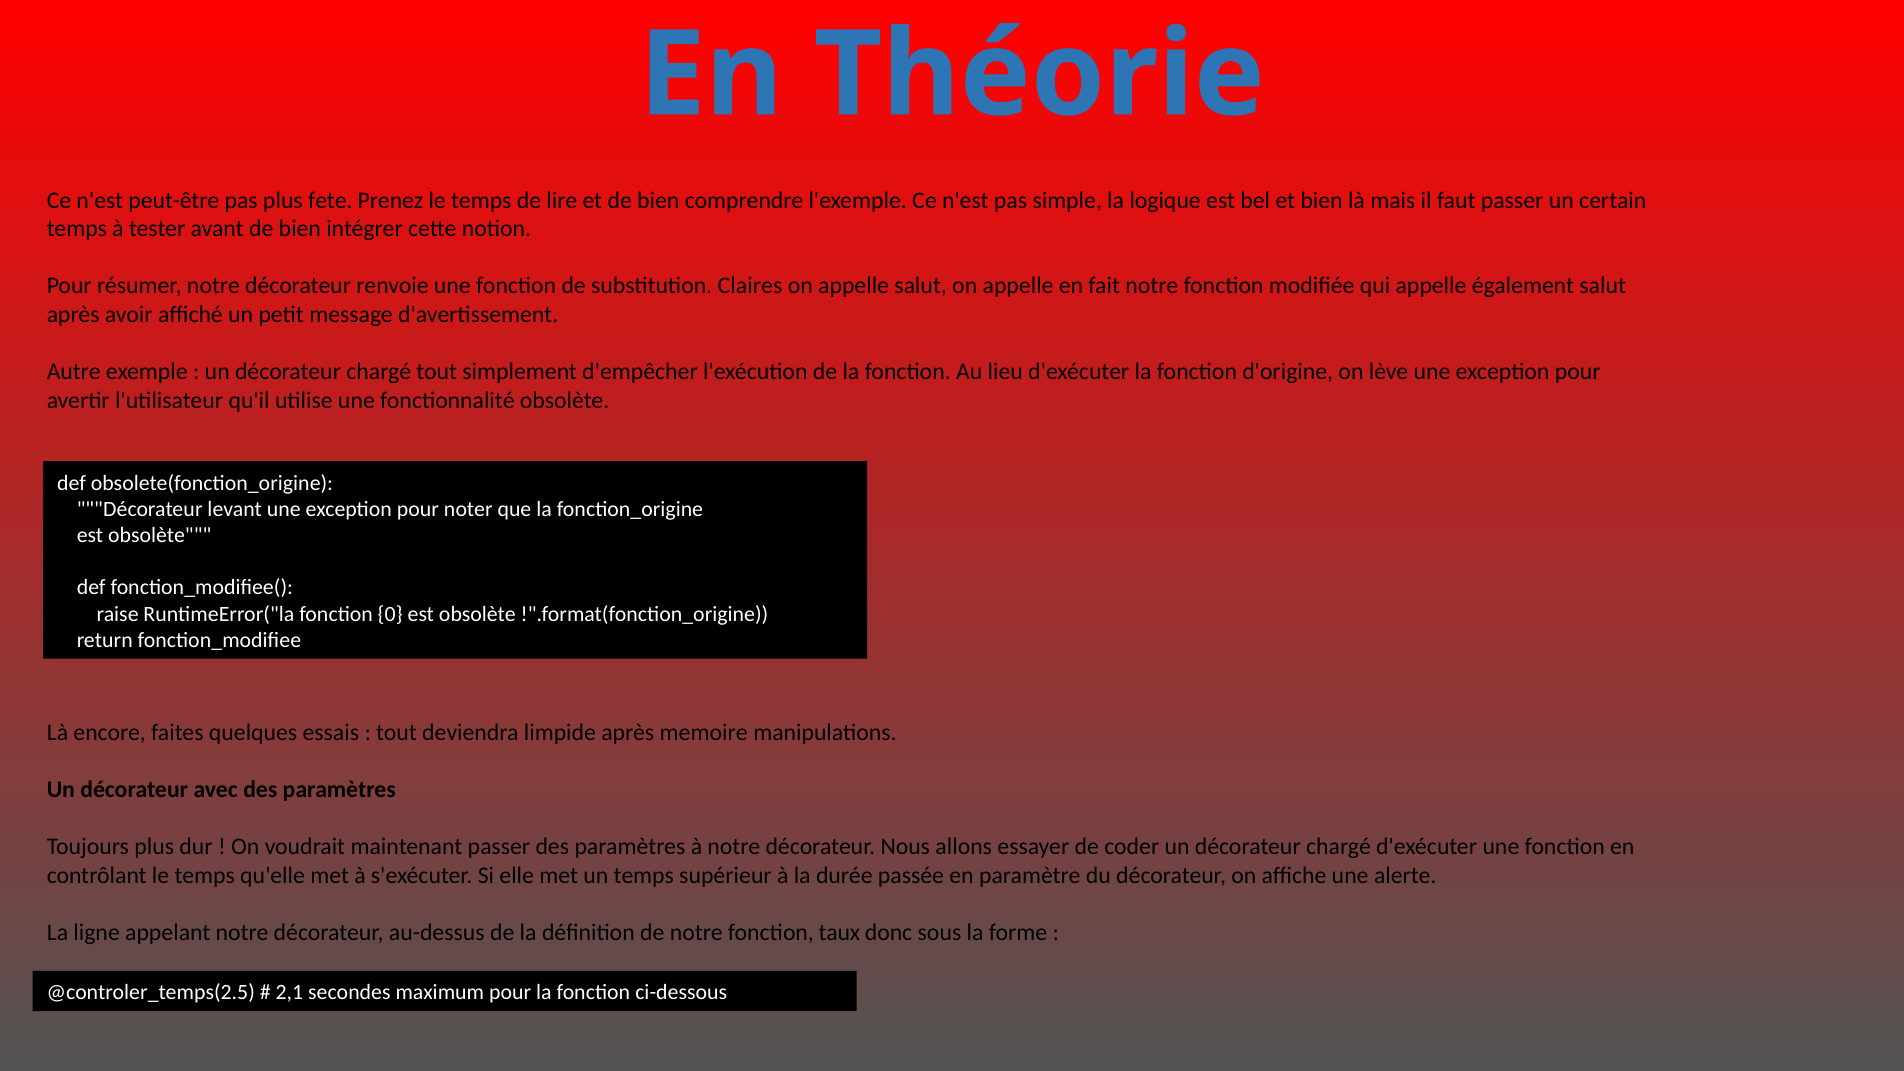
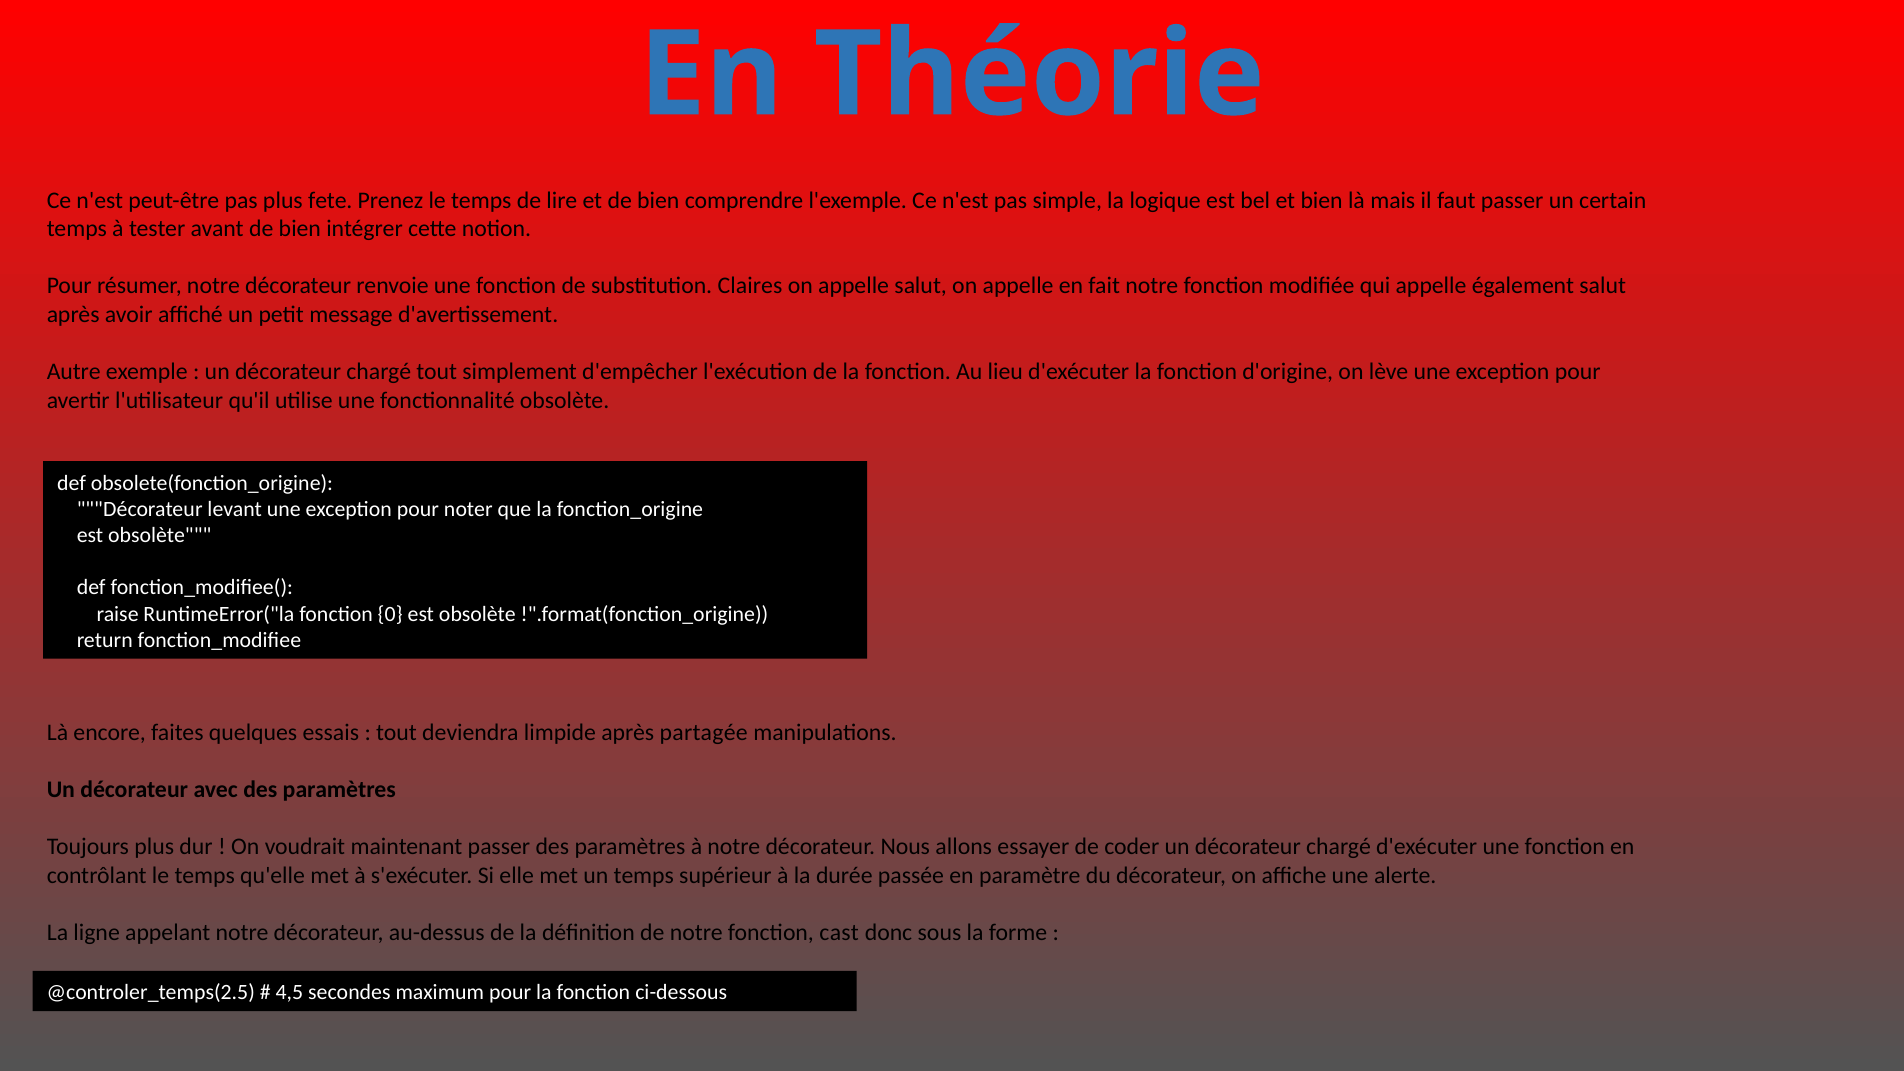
memoire: memoire -> partagée (704, 732)
taux: taux -> cast (839, 932)
2,1: 2,1 -> 4,5 (289, 993)
